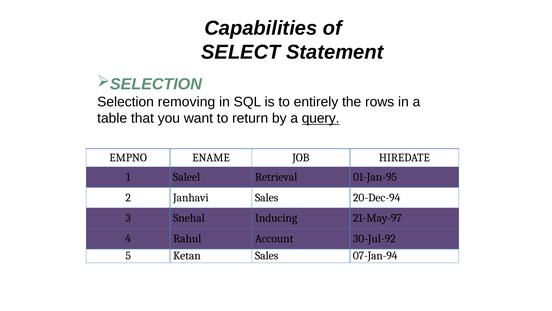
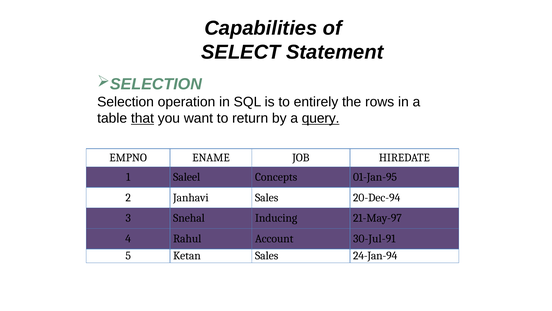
removing: removing -> operation (187, 102)
that underline: none -> present (142, 118)
Retrieval: Retrieval -> Concepts (276, 177)
30-Jul-92: 30-Jul-92 -> 30-Jul-91 (374, 238)
07-Jan-94: 07-Jan-94 -> 24-Jan-94 (375, 255)
